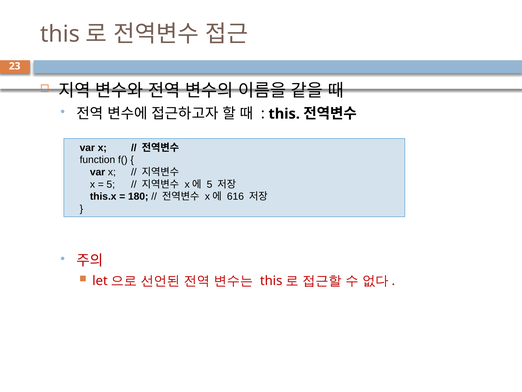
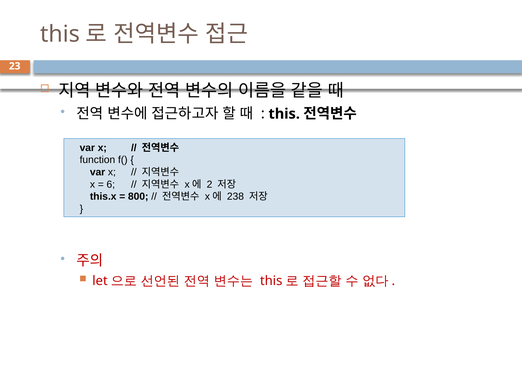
5: 5 -> 6 (111, 184)
5: 5 -> 2 (210, 184)
180: 180 -> 800 (138, 196)
616: 616 -> 238 (235, 196)
